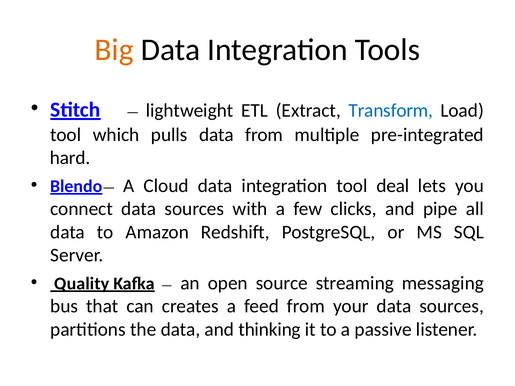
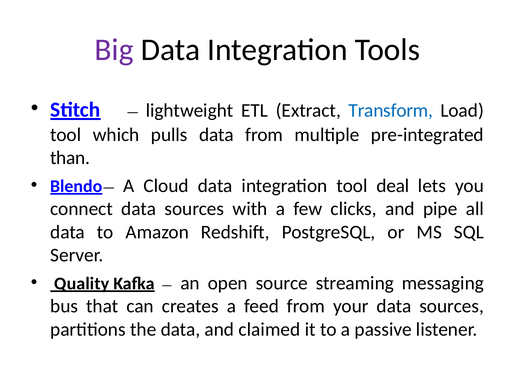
Big colour: orange -> purple (114, 50)
hard: hard -> than (70, 158)
thinking: thinking -> claimed (269, 330)
